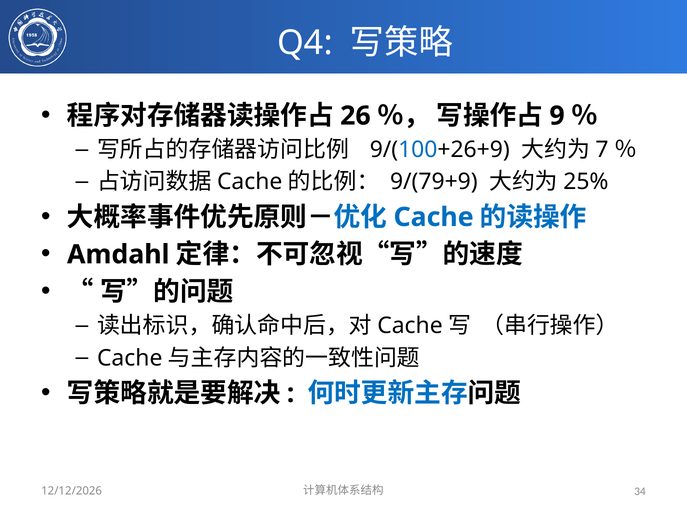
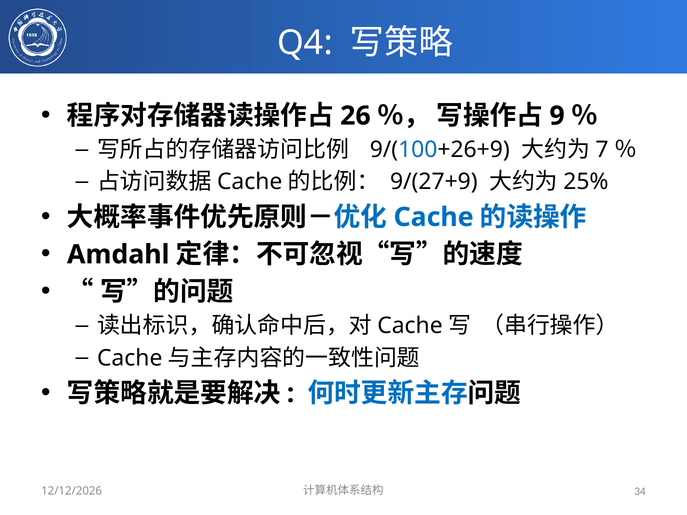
9/(79+9: 9/(79+9 -> 9/(27+9 (434, 182)
